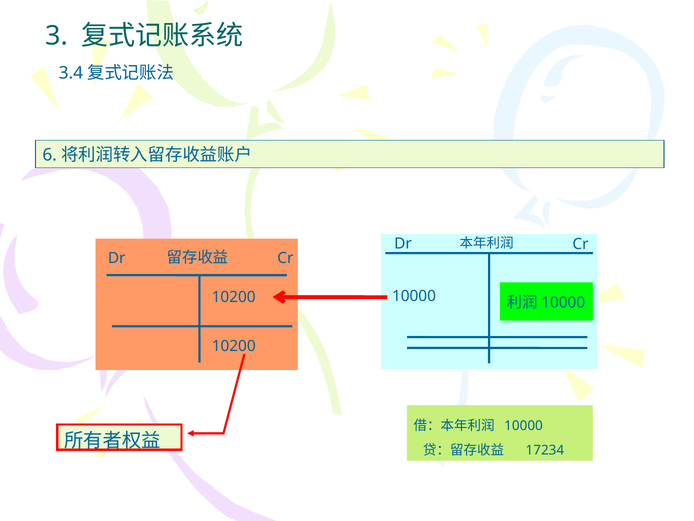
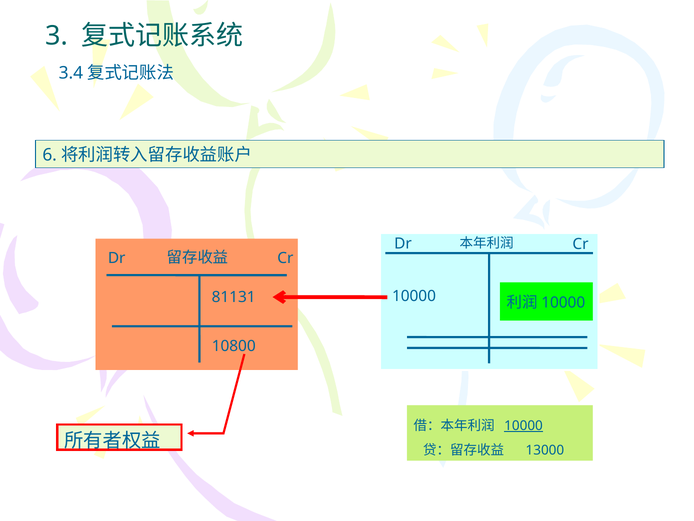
10200: 10200 -> 81131 (234, 297)
10200: 10200 -> 10800 (234, 346)
10000 underline: none -> present (524, 425)
17234: 17234 -> 13000 (545, 450)
